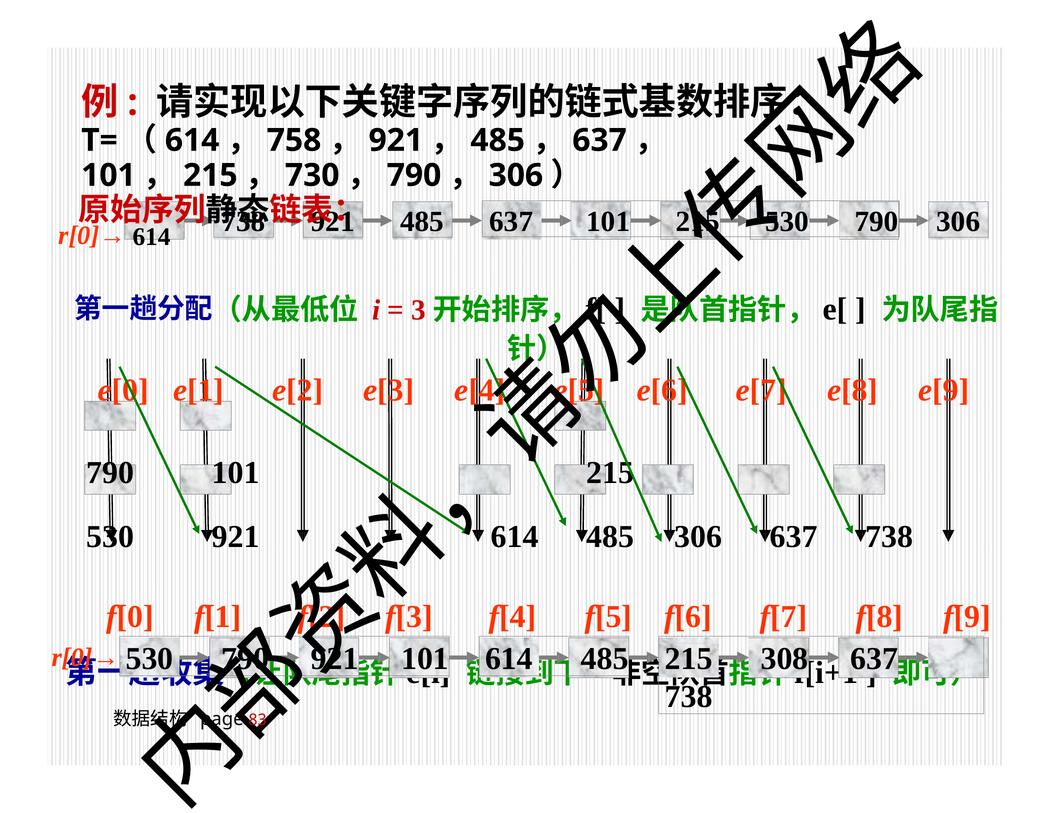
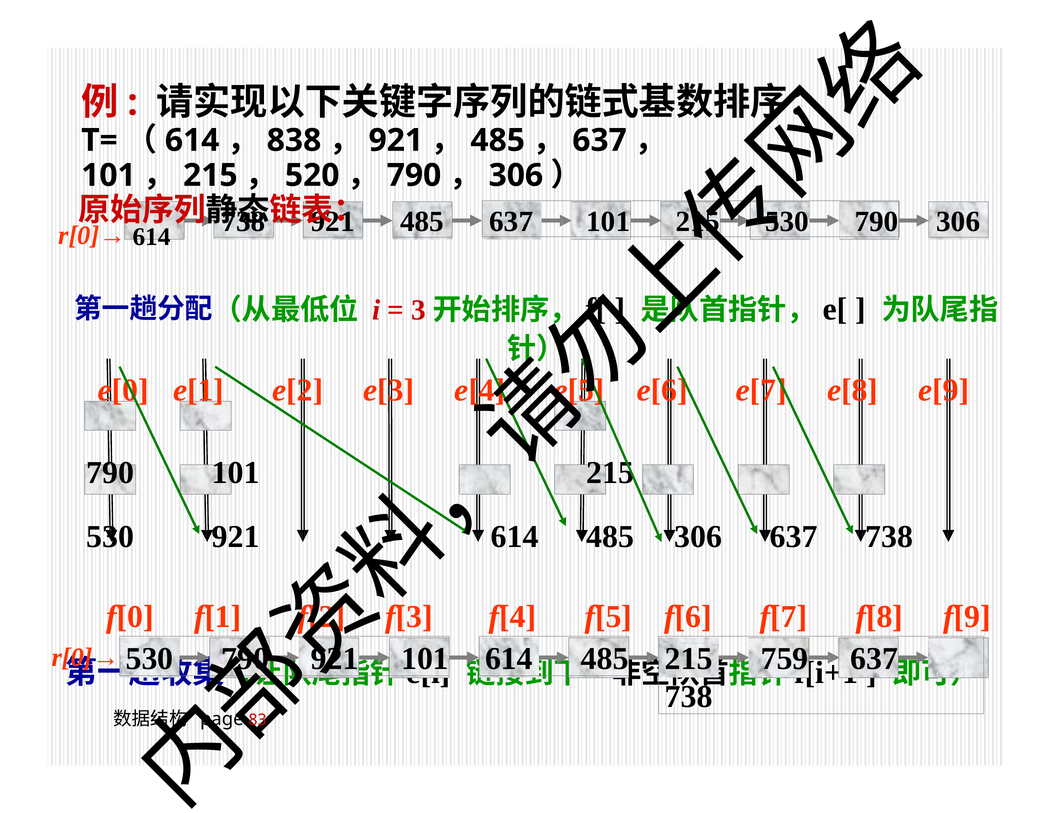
758: 758 -> 838 (294, 140)
730: 730 -> 520 (312, 175)
308: 308 -> 759 (784, 659)
